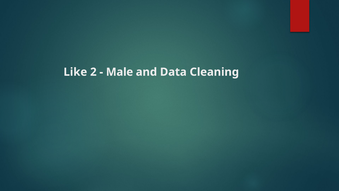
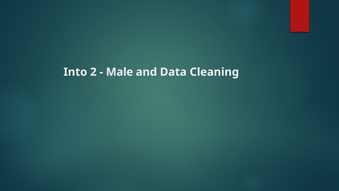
Like: Like -> Into (75, 72)
